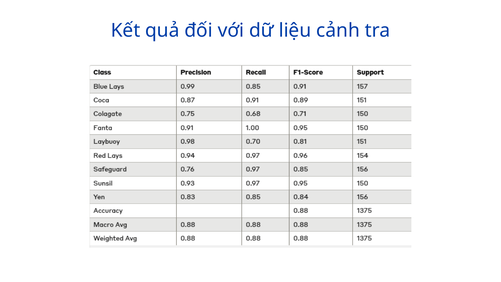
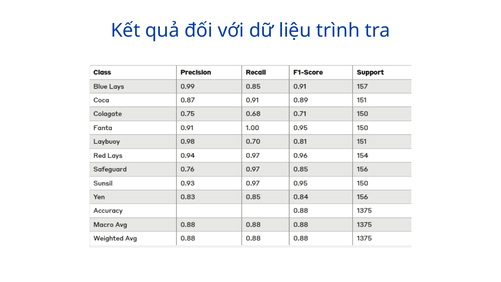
cảnh: cảnh -> trình (338, 31)
